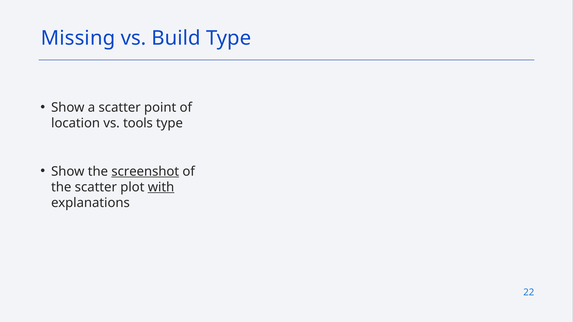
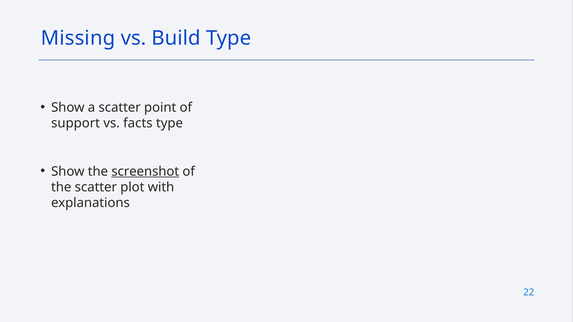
location: location -> support (76, 123)
tools: tools -> facts (138, 123)
with underline: present -> none (161, 187)
